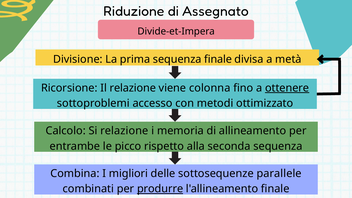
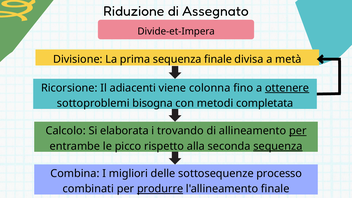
Il relazione: relazione -> adiacenti (133, 88)
accesso: accesso -> bisogna (153, 103)
ottimizzato: ottimizzato -> completata (265, 103)
Si relazione: relazione -> elaborata (124, 131)
memoria: memoria -> trovando (180, 131)
per underline: none -> present (298, 131)
sequenza underline: none -> present (278, 146)
parallele: parallele -> processo (279, 174)
